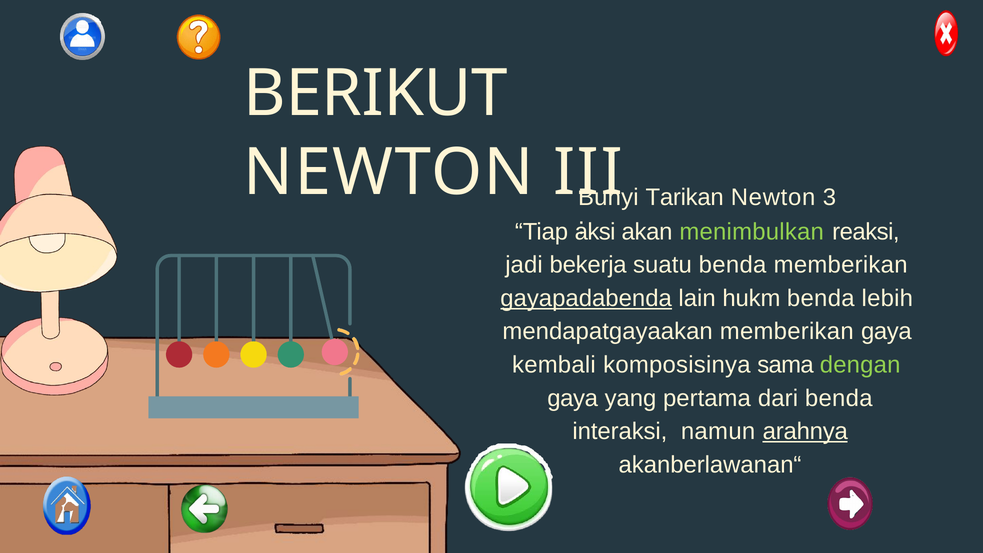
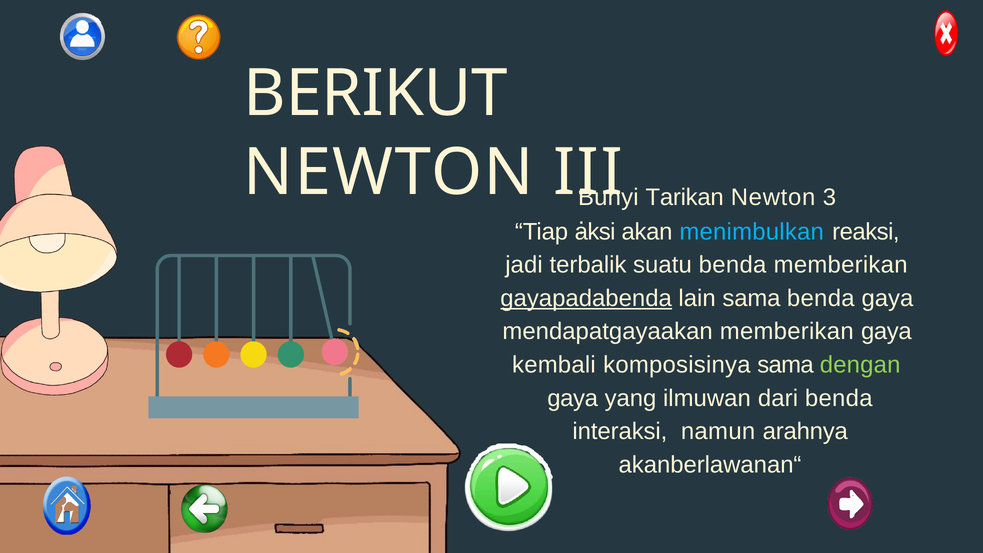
menimbulkan colour: light green -> light blue (752, 232)
bekerja: bekerja -> terbalik (588, 265)
lain hukm: hukm -> sama (751, 298)
benda lebih: lebih -> gaya (887, 298)
pertama: pertama -> ilmuwan (707, 398)
arahnya underline: present -> none (805, 431)
